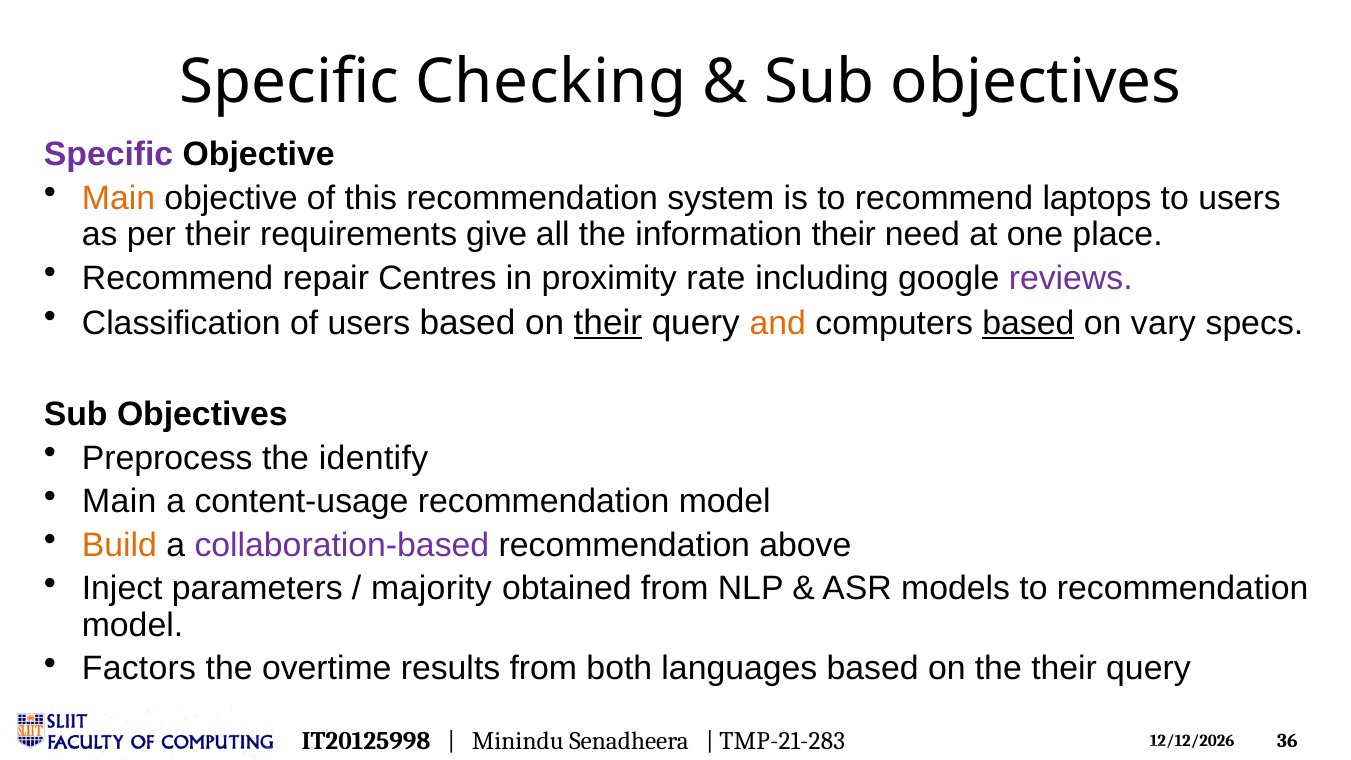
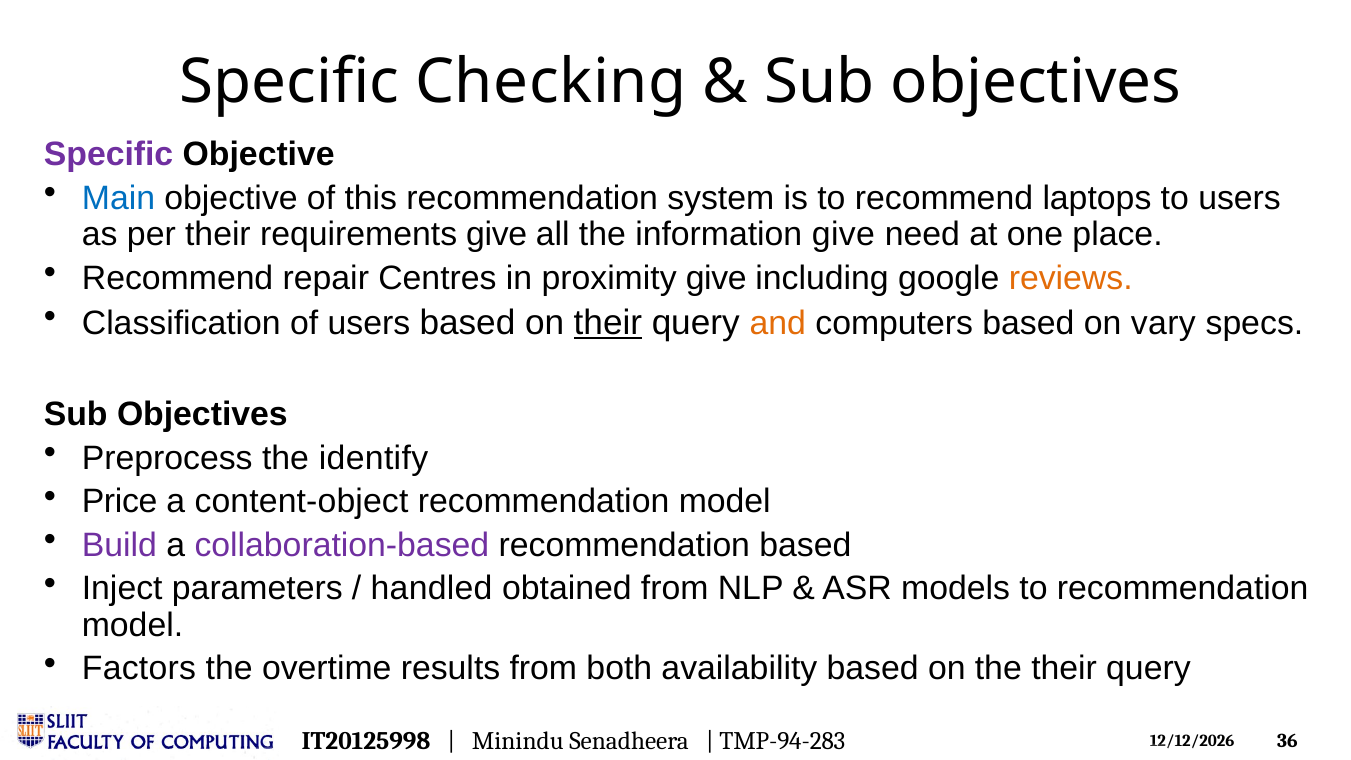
Main colour: orange -> blue (119, 198)
information their: their -> give (843, 234)
proximity rate: rate -> give (716, 278)
reviews colour: purple -> orange (1071, 278)
based underline: present -> none (1028, 323)
Main: Main -> Price (120, 502)
content-usage: content-usage -> content-object (301, 502)
Build colour: orange -> purple (119, 545)
recommendation above: above -> based (805, 545)
majority: majority -> handled (432, 589)
languages: languages -> availability (739, 669)
TMP-21-283: TMP-21-283 -> TMP-94-283 (782, 741)
